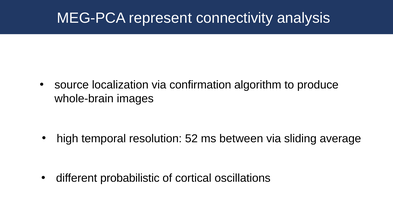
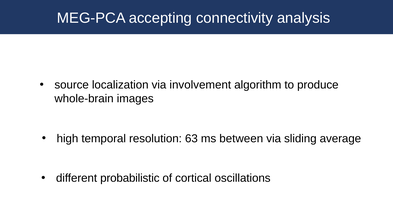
represent: represent -> accepting (160, 18)
confirmation: confirmation -> involvement (200, 85)
52: 52 -> 63 (191, 139)
